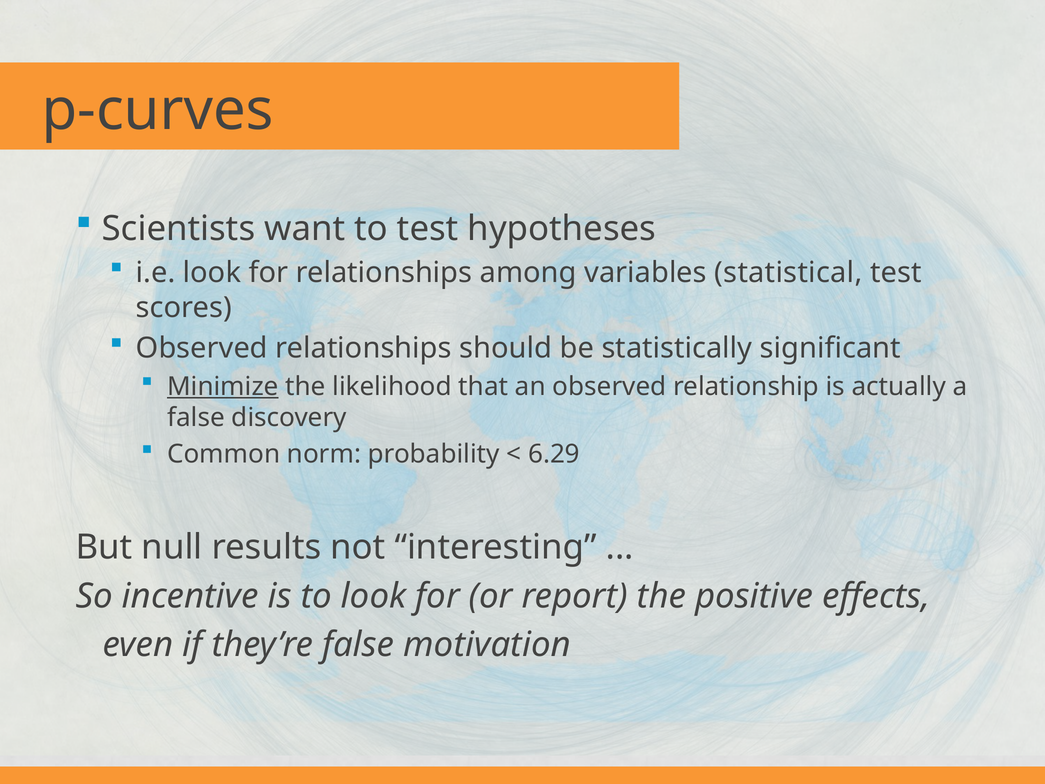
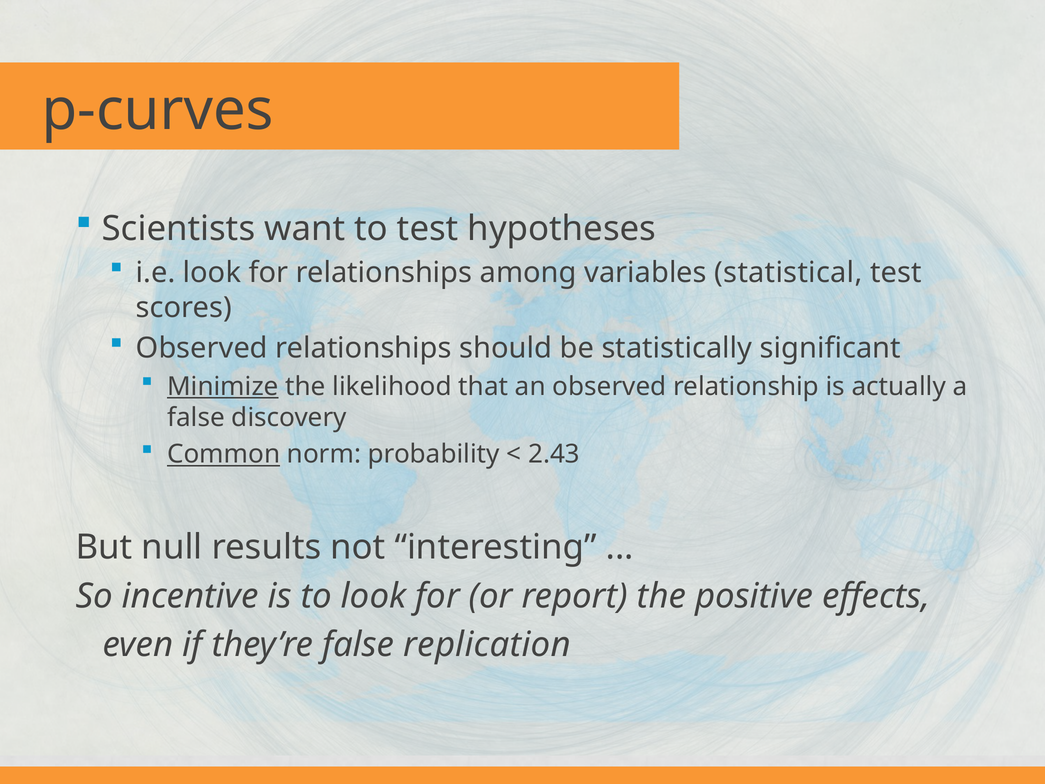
Common underline: none -> present (224, 454)
6.29: 6.29 -> 2.43 (554, 454)
motivation: motivation -> replication (487, 645)
